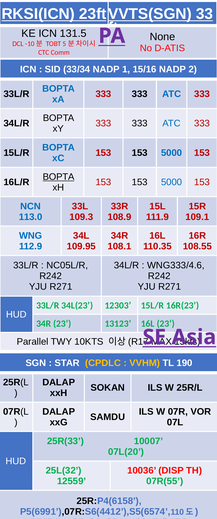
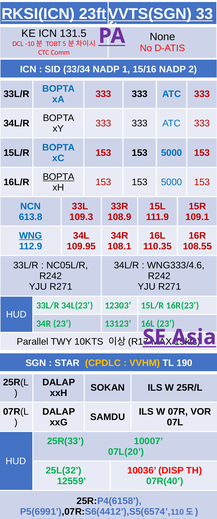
113.0: 113.0 -> 613.8 (31, 217)
WNG underline: none -> present (31, 236)
07R(55: 07R(55 -> 07R(40 (165, 481)
